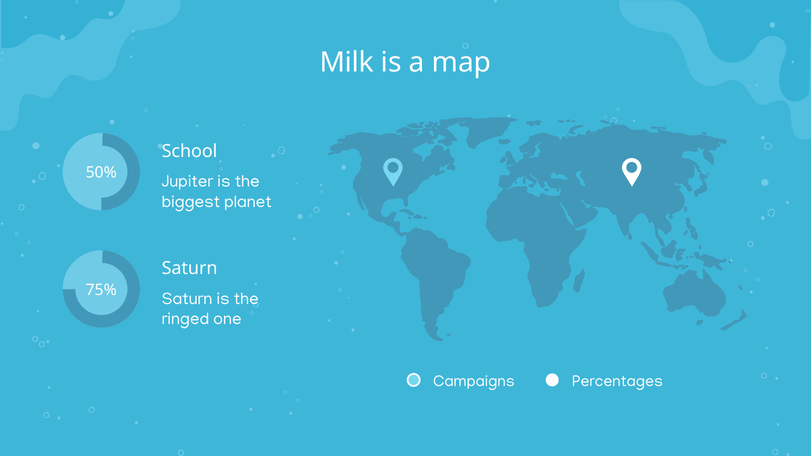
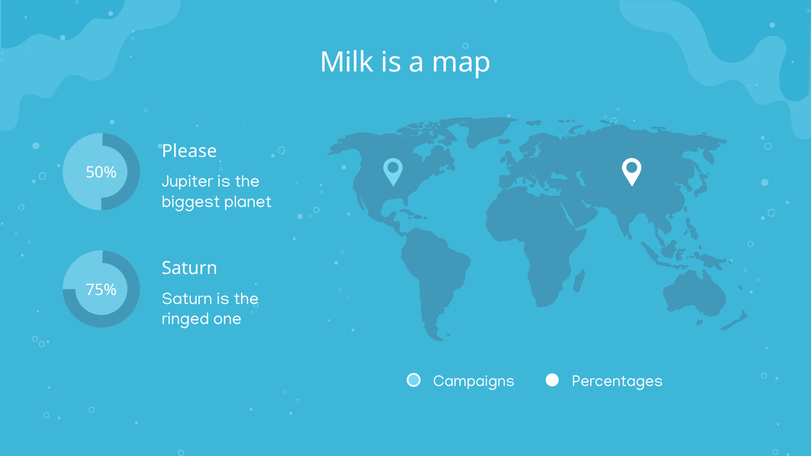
School: School -> Please (189, 151)
